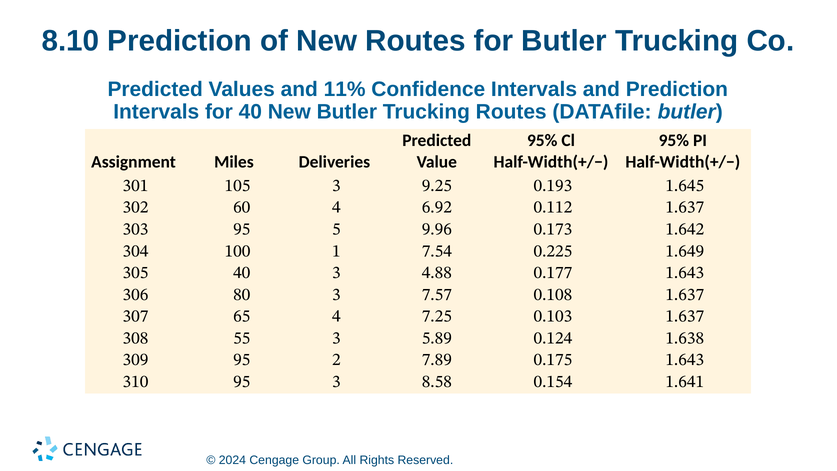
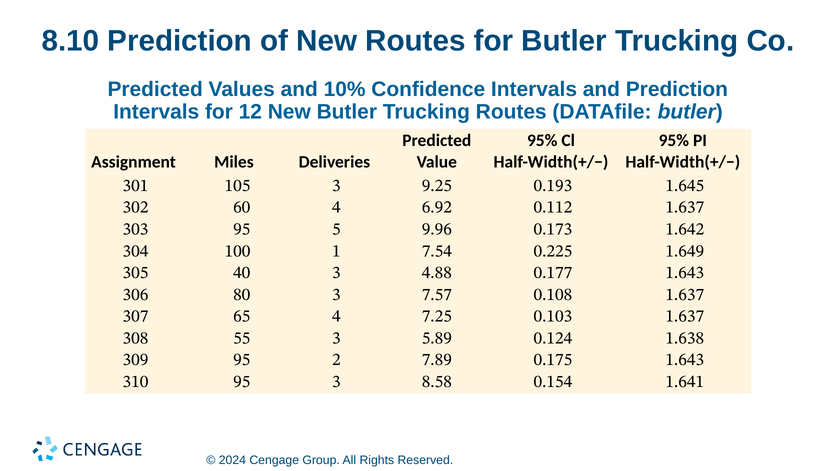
11%: 11% -> 10% (345, 89)
for 40: 40 -> 12 (250, 112)
